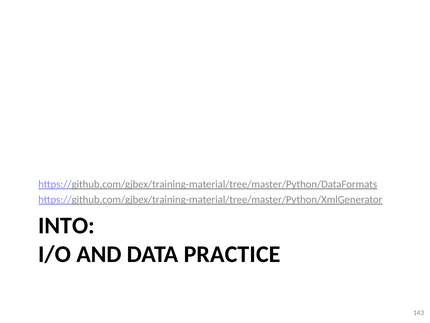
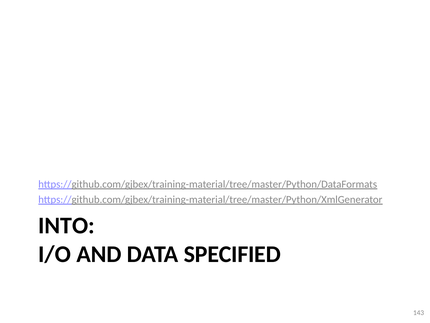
PRACTICE: PRACTICE -> SPECIFIED (232, 254)
